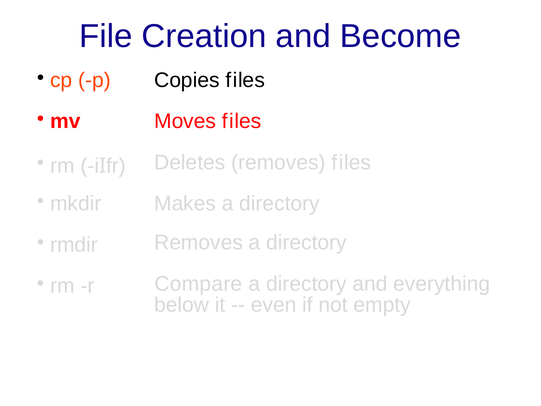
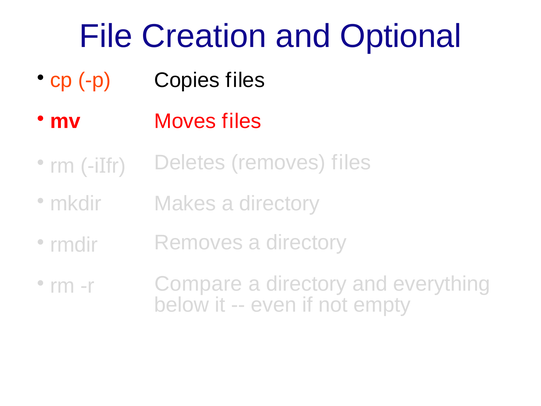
Become: Become -> Optional (401, 36)
